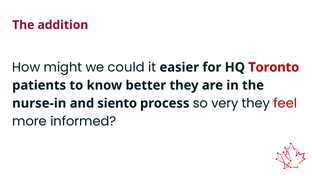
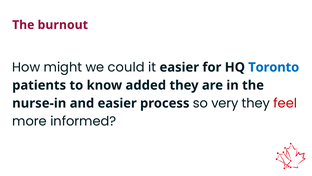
addition: addition -> burnout (63, 25)
Toronto colour: red -> blue (274, 67)
better: better -> added (146, 85)
and siento: siento -> easier (117, 103)
